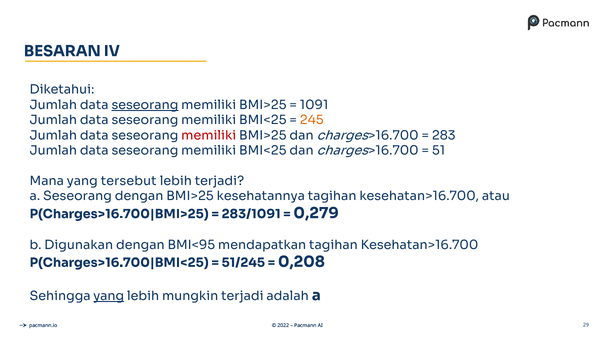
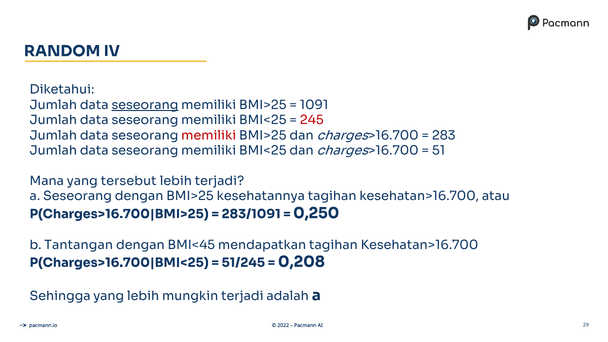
BESARAN: BESARAN -> RANDOM (62, 51)
245 colour: orange -> red (312, 120)
0,279: 0,279 -> 0,250 (316, 213)
Digunakan: Digunakan -> Tantangan (79, 245)
BMI<95: BMI<95 -> BMI<45 (191, 245)
yang underline: present -> none (109, 296)
